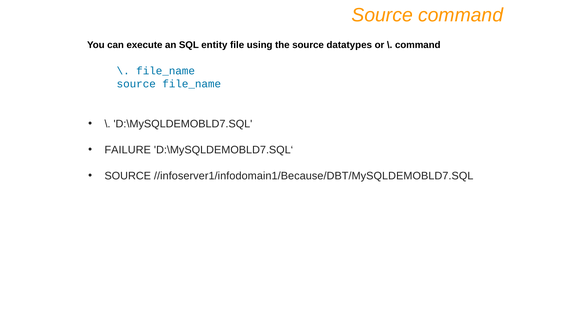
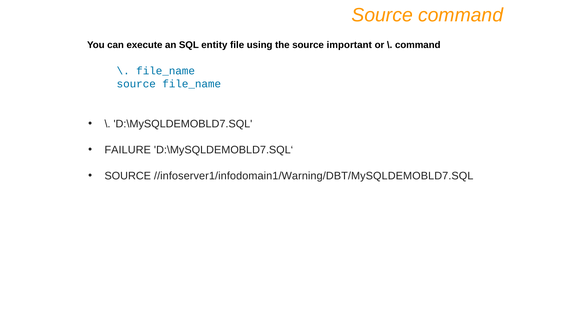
datatypes: datatypes -> important (349, 45)
//infoserver1/infodomain1/Because/DBT/MySQLDEMOBLD7.SQL: //infoserver1/infodomain1/Because/DBT/MySQLDEMOBLD7.SQL -> //infoserver1/infodomain1/Warning/DBT/MySQLDEMOBLD7.SQL (314, 176)
